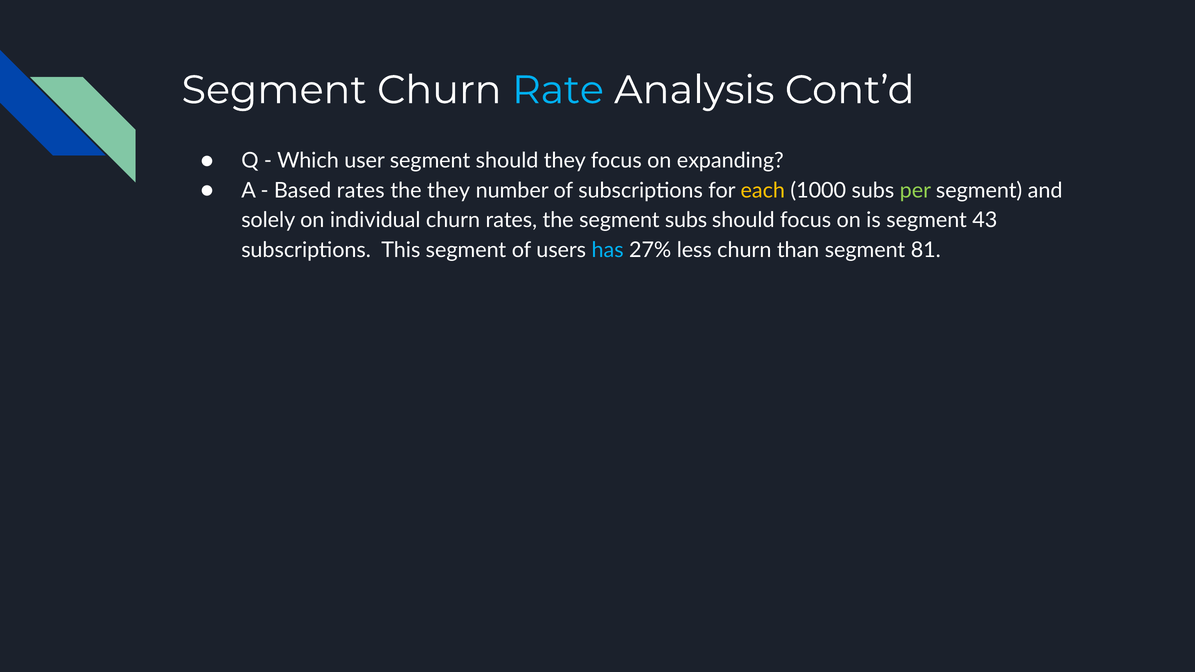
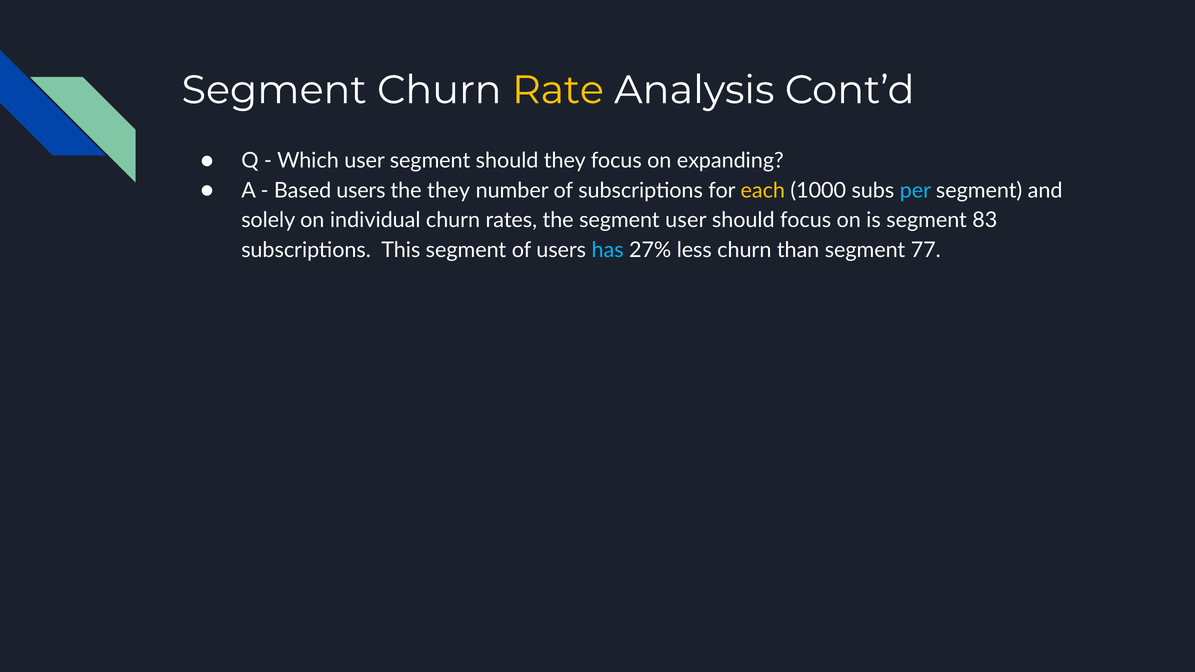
Rate colour: light blue -> yellow (558, 90)
Based rates: rates -> users (361, 191)
per colour: light green -> light blue (915, 191)
segment subs: subs -> user (686, 220)
43: 43 -> 83 (985, 220)
81: 81 -> 77 (926, 250)
